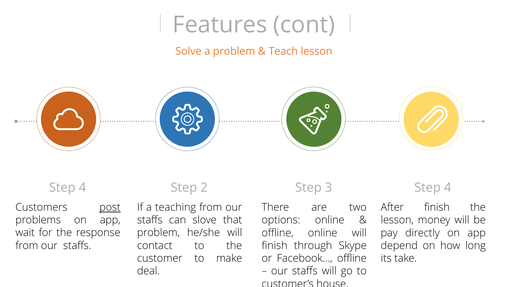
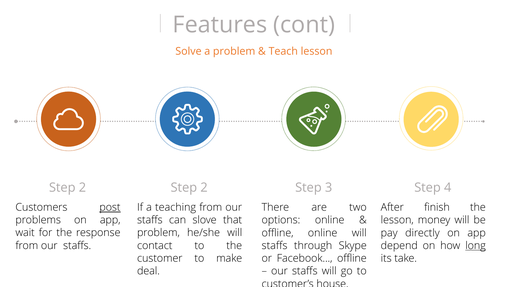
4: 4 -> 2 (82, 188)
finish: finish -> staffs (275, 245)
long underline: none -> present (476, 245)
